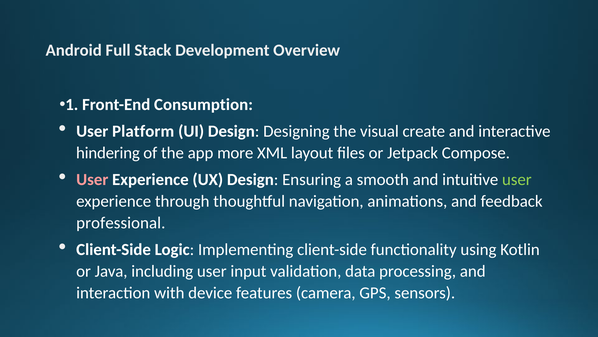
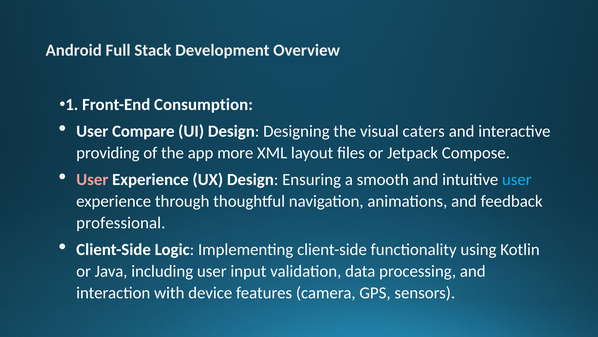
Platform: Platform -> Compare (143, 131)
create: create -> caters (424, 131)
hindering: hindering -> providing (108, 153)
user colour: light green -> light blue (517, 179)
